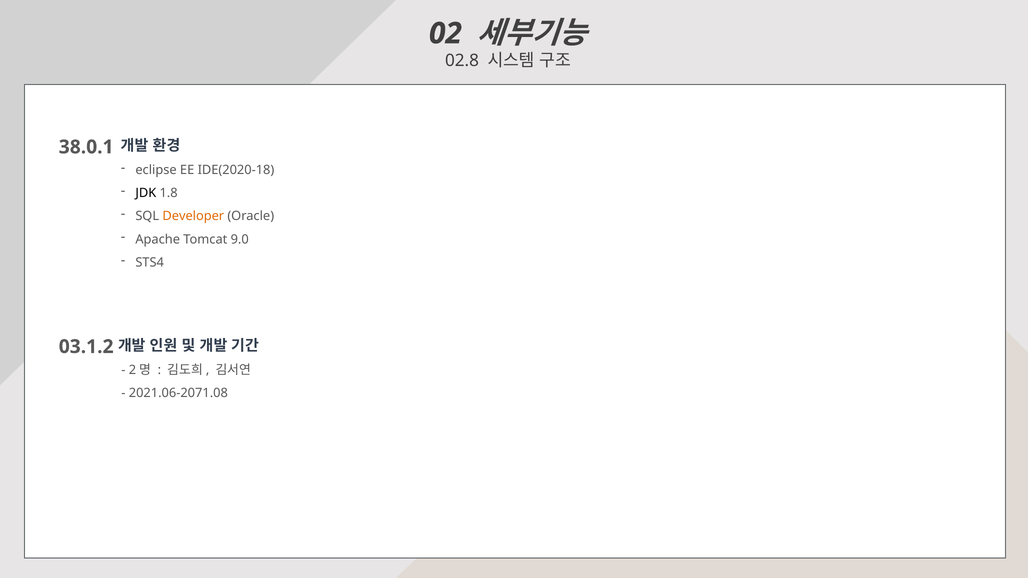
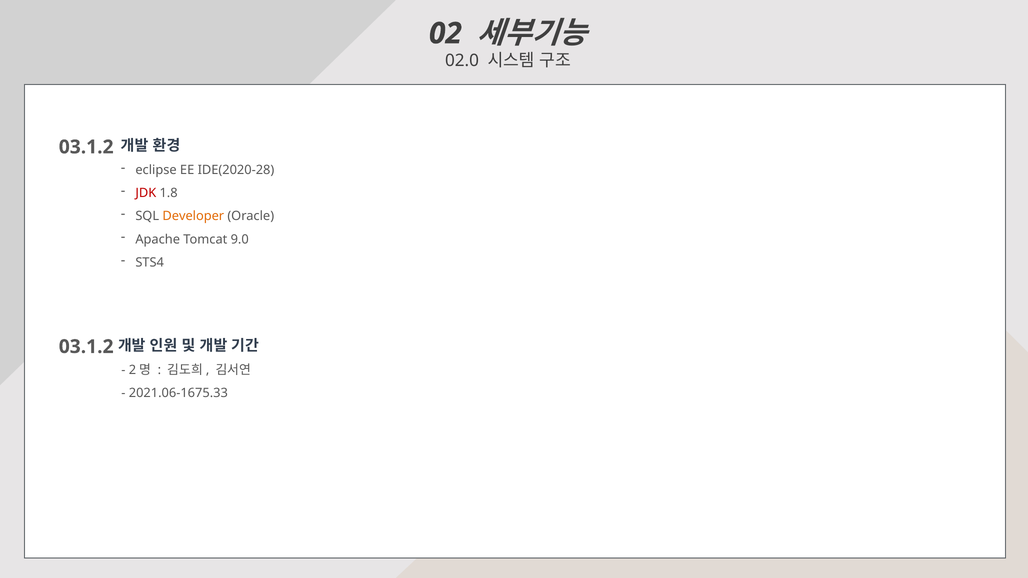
02.8: 02.8 -> 02.0 (462, 61)
38.0.1: 38.0.1 -> 03.1.2 (86, 147)
IDE(2020-18: IDE(2020-18 -> IDE(2020-28 (236, 170)
JDK colour: black -> red (146, 193)
2021.06-2071.08: 2021.06-2071.08 -> 2021.06-1675.33 (178, 393)
